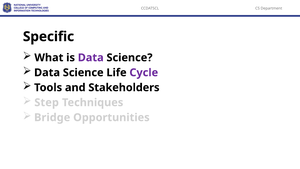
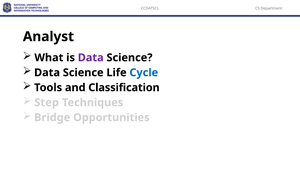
Specific: Specific -> Analyst (48, 37)
Cycle colour: purple -> blue (144, 73)
Stakeholders: Stakeholders -> Classification (124, 87)
